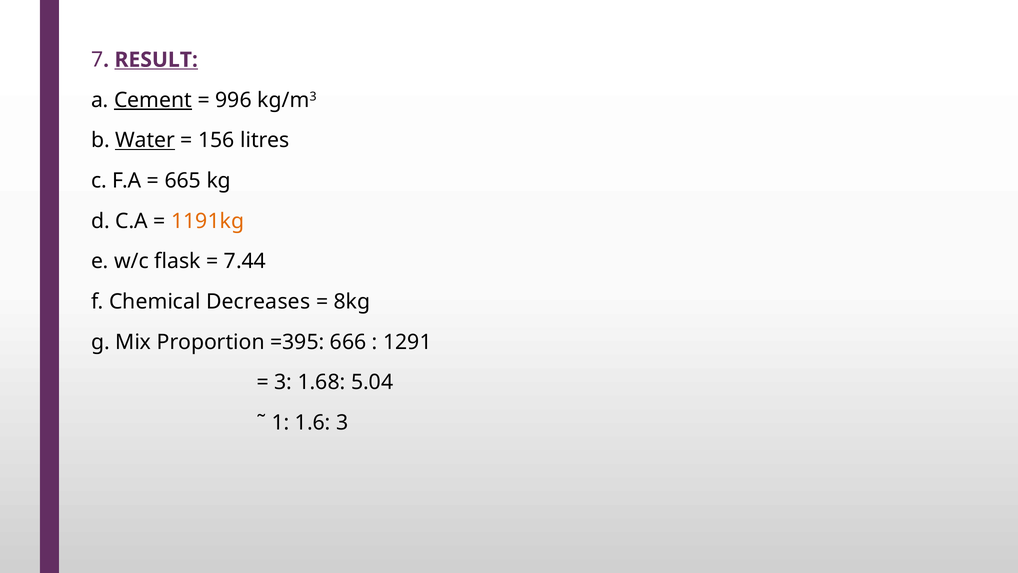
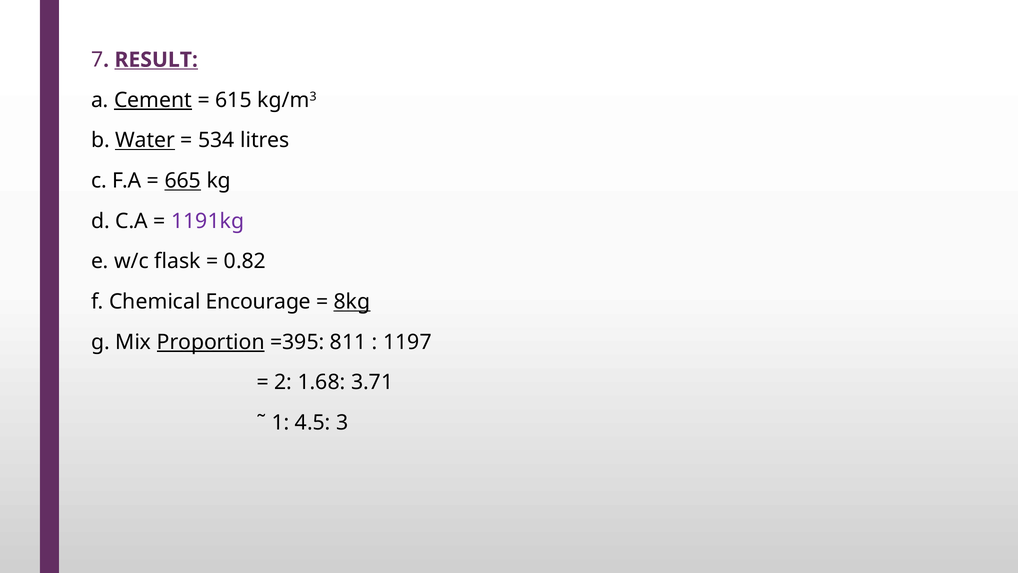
996: 996 -> 615 (234, 100)
156: 156 -> 534 (216, 140)
665 underline: none -> present (183, 181)
1191kg colour: orange -> purple (208, 221)
7.44: 7.44 -> 0.82 (245, 261)
Decreases: Decreases -> Encourage (258, 302)
8kg underline: none -> present (352, 302)
Proportion underline: none -> present (211, 342)
666: 666 -> 811 (348, 342)
1291: 1291 -> 1197 (407, 342)
3: 3 -> 2 (283, 382)
5.04: 5.04 -> 3.71 (372, 382)
1.6: 1.6 -> 4.5 (313, 423)
